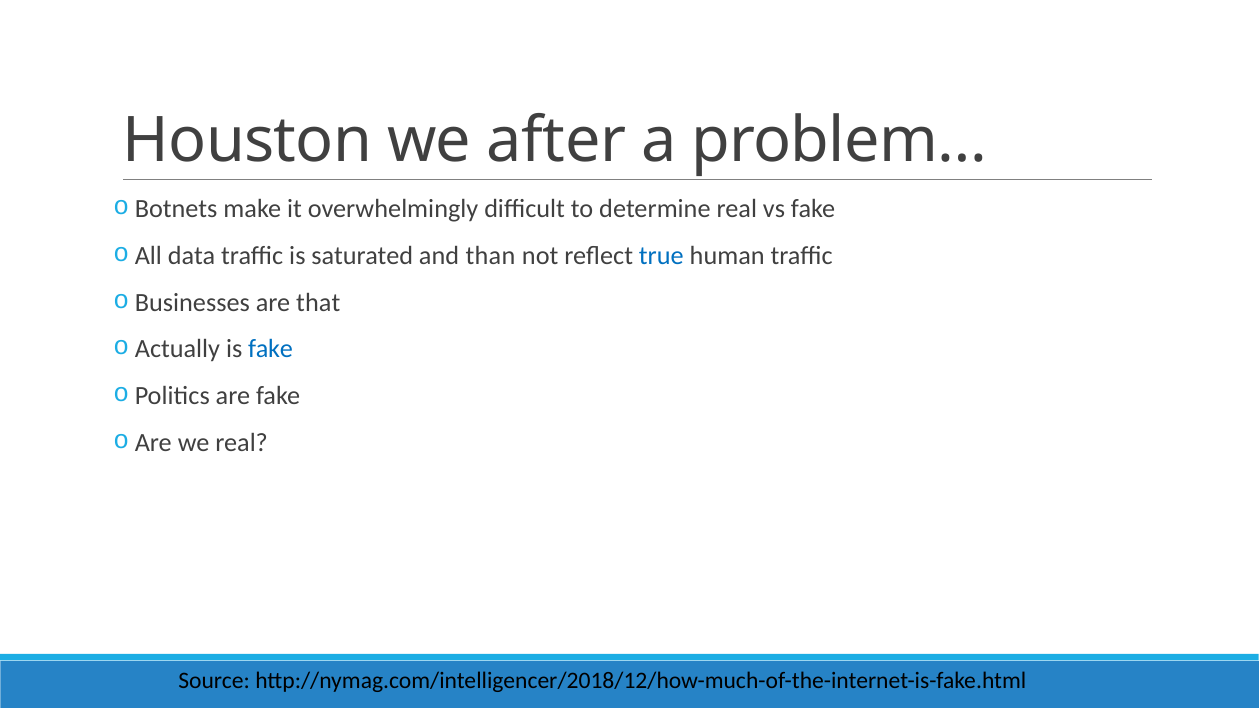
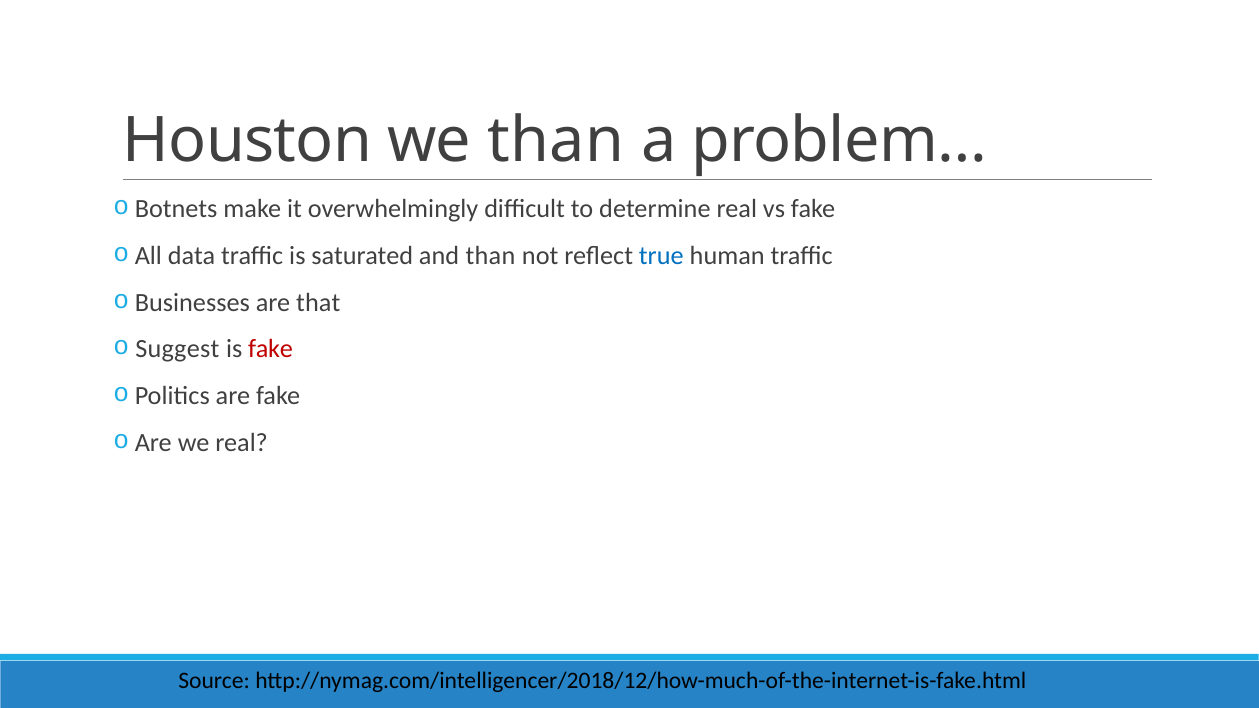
we after: after -> than (556, 141)
Actually: Actually -> Suggest (177, 349)
fake colour: blue -> red (271, 349)
